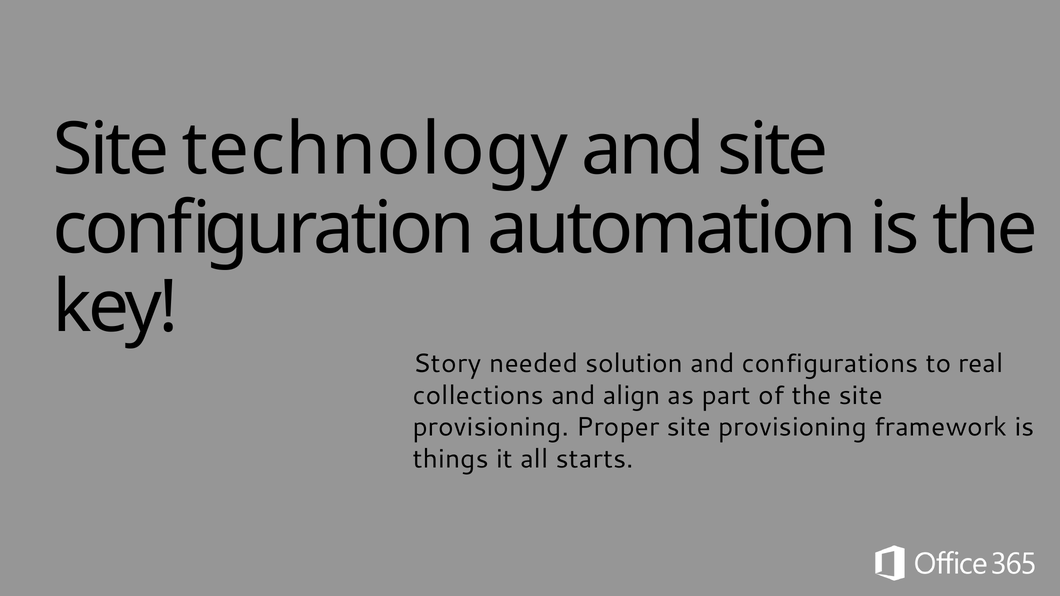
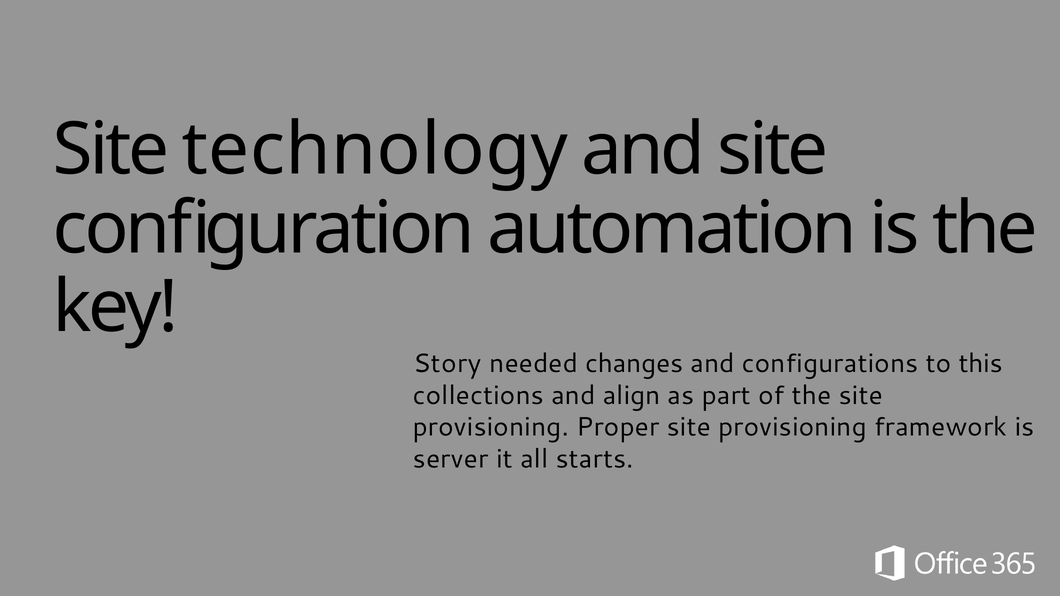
solution: solution -> changes (634, 364)
real: real -> this (981, 364)
things: things -> server (451, 459)
